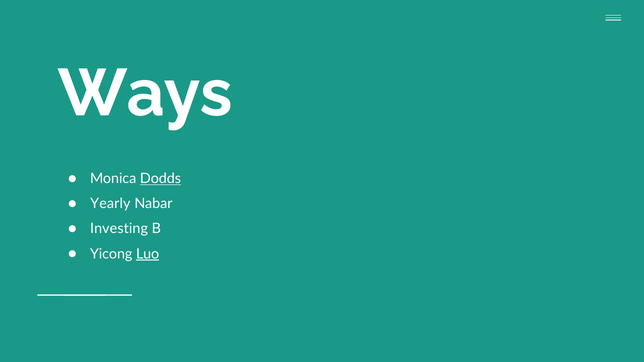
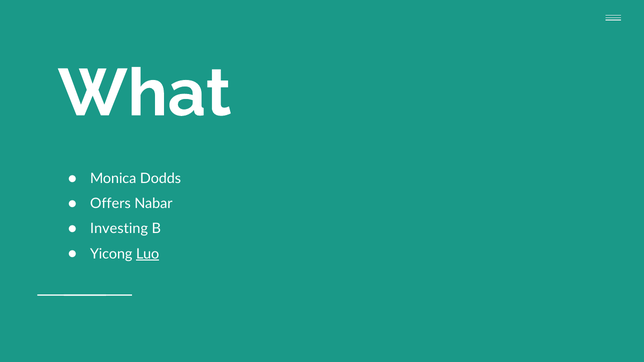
Ways: Ways -> What (145, 93)
Dodds underline: present -> none (160, 179)
Yearly: Yearly -> Offers (110, 204)
